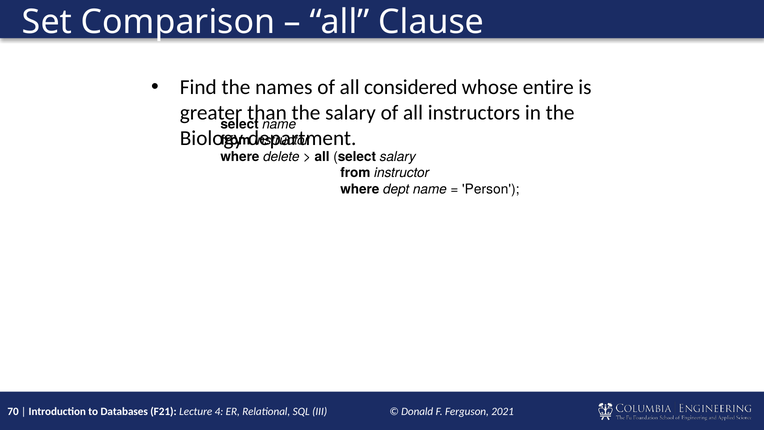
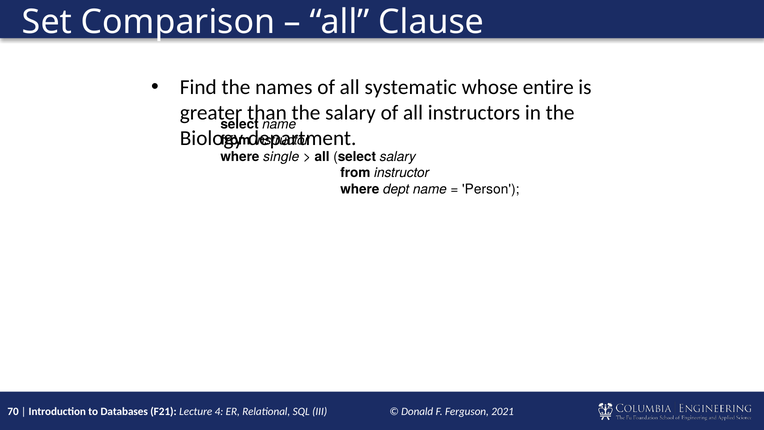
considered: considered -> systematic (411, 87)
delete: delete -> single (281, 157)
